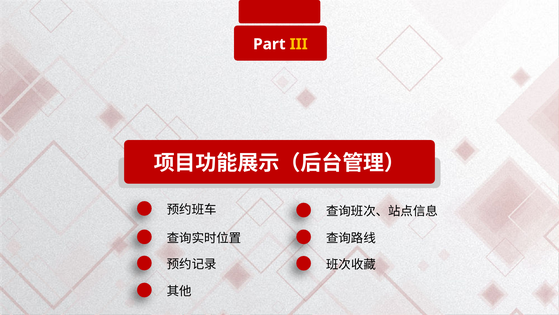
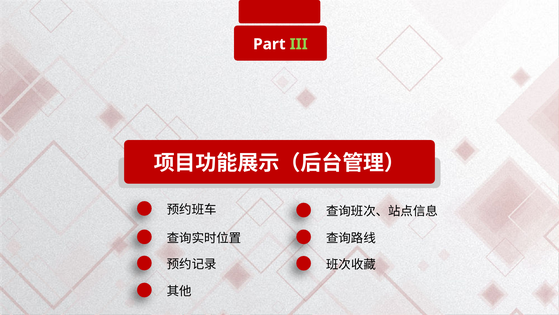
III colour: yellow -> light green (299, 44)
